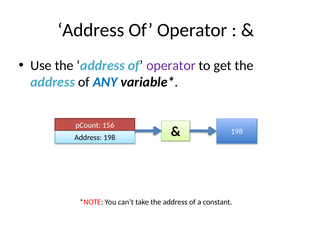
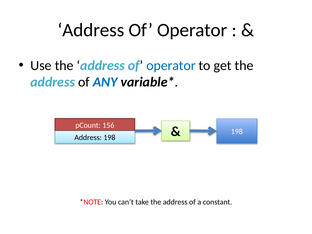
operator colour: purple -> blue (171, 65)
